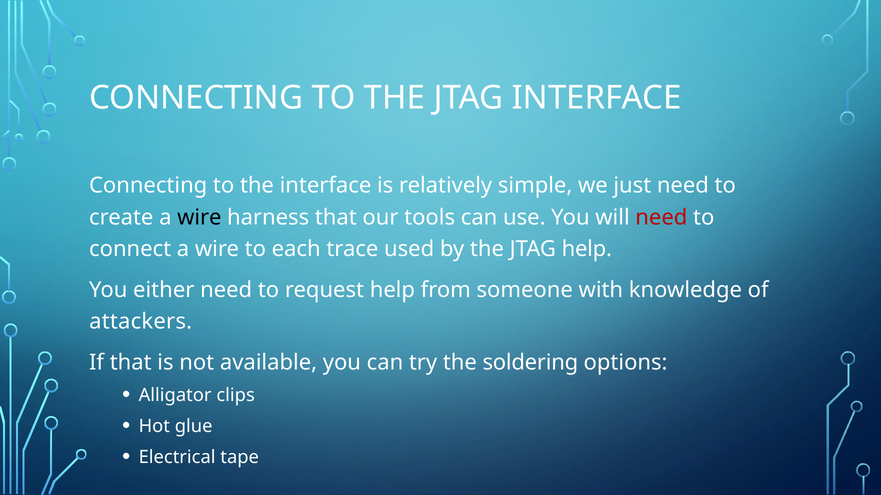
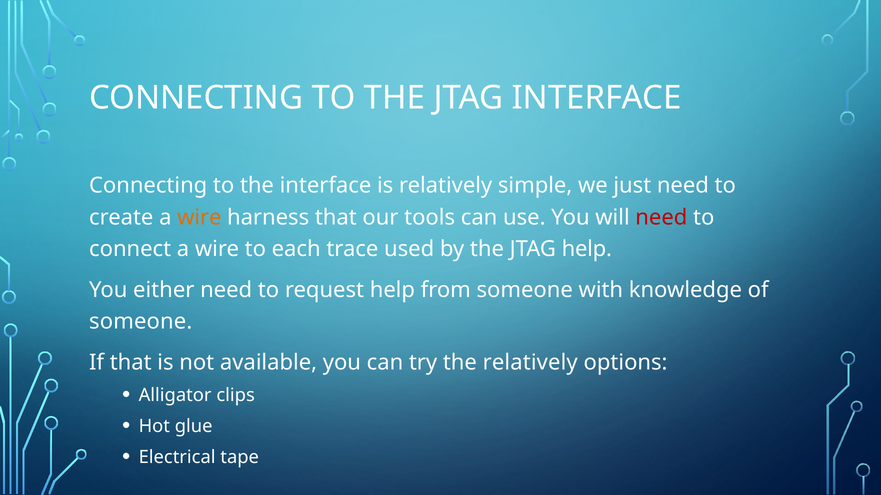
wire colour: black -> orange (199, 218)
attackers: attackers -> someone (141, 322)
the soldering: soldering -> relatively (530, 363)
